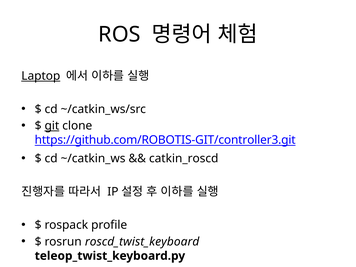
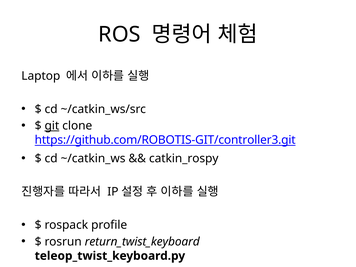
Laptop underline: present -> none (41, 76)
catkin_roscd: catkin_roscd -> catkin_rospy (184, 159)
roscd_twist_keyboard: roscd_twist_keyboard -> return_twist_keyboard (142, 242)
